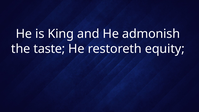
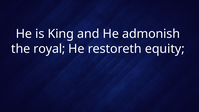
taste: taste -> royal (49, 49)
